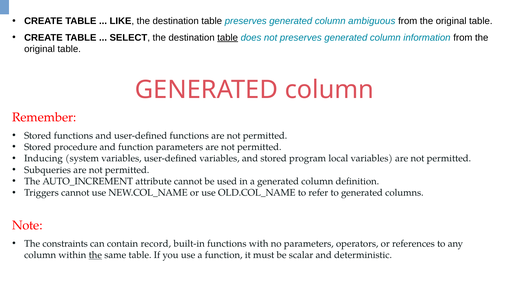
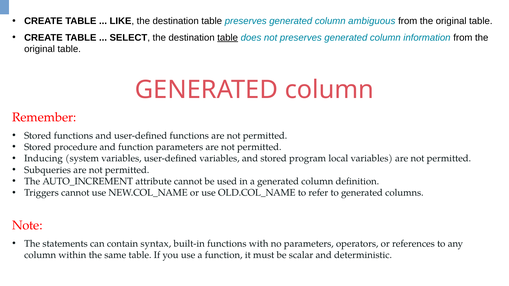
constraints: constraints -> statements (65, 244)
record: record -> syntax (156, 244)
the underline: present -> none (95, 255)
